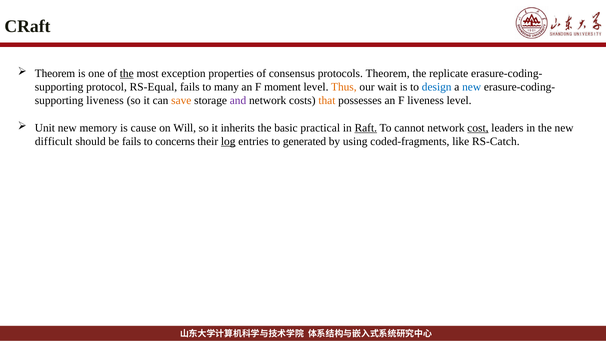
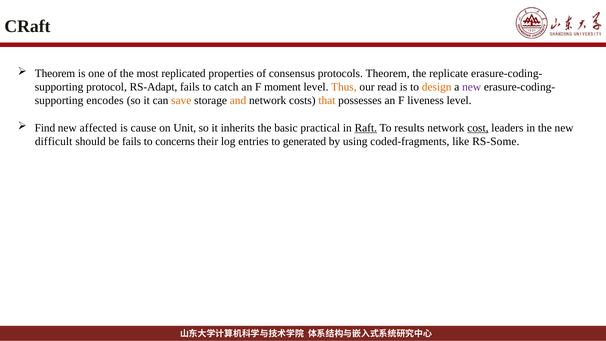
the underline: present -> none (127, 73)
exception: exception -> replicated (184, 73)
RS-Equal: RS-Equal -> RS-Adapt (154, 87)
many: many -> catch (226, 87)
wait: wait -> read (387, 87)
design colour: blue -> orange (437, 87)
new colour: blue -> purple (472, 87)
liveness: liveness -> encodes (105, 101)
and colour: purple -> orange (238, 101)
Unit: Unit -> Find (45, 128)
memory: memory -> affected (98, 128)
Will: Will -> Unit (185, 128)
cannot: cannot -> results (409, 128)
log underline: present -> none (228, 141)
RS-Catch: RS-Catch -> RS-Some (496, 141)
